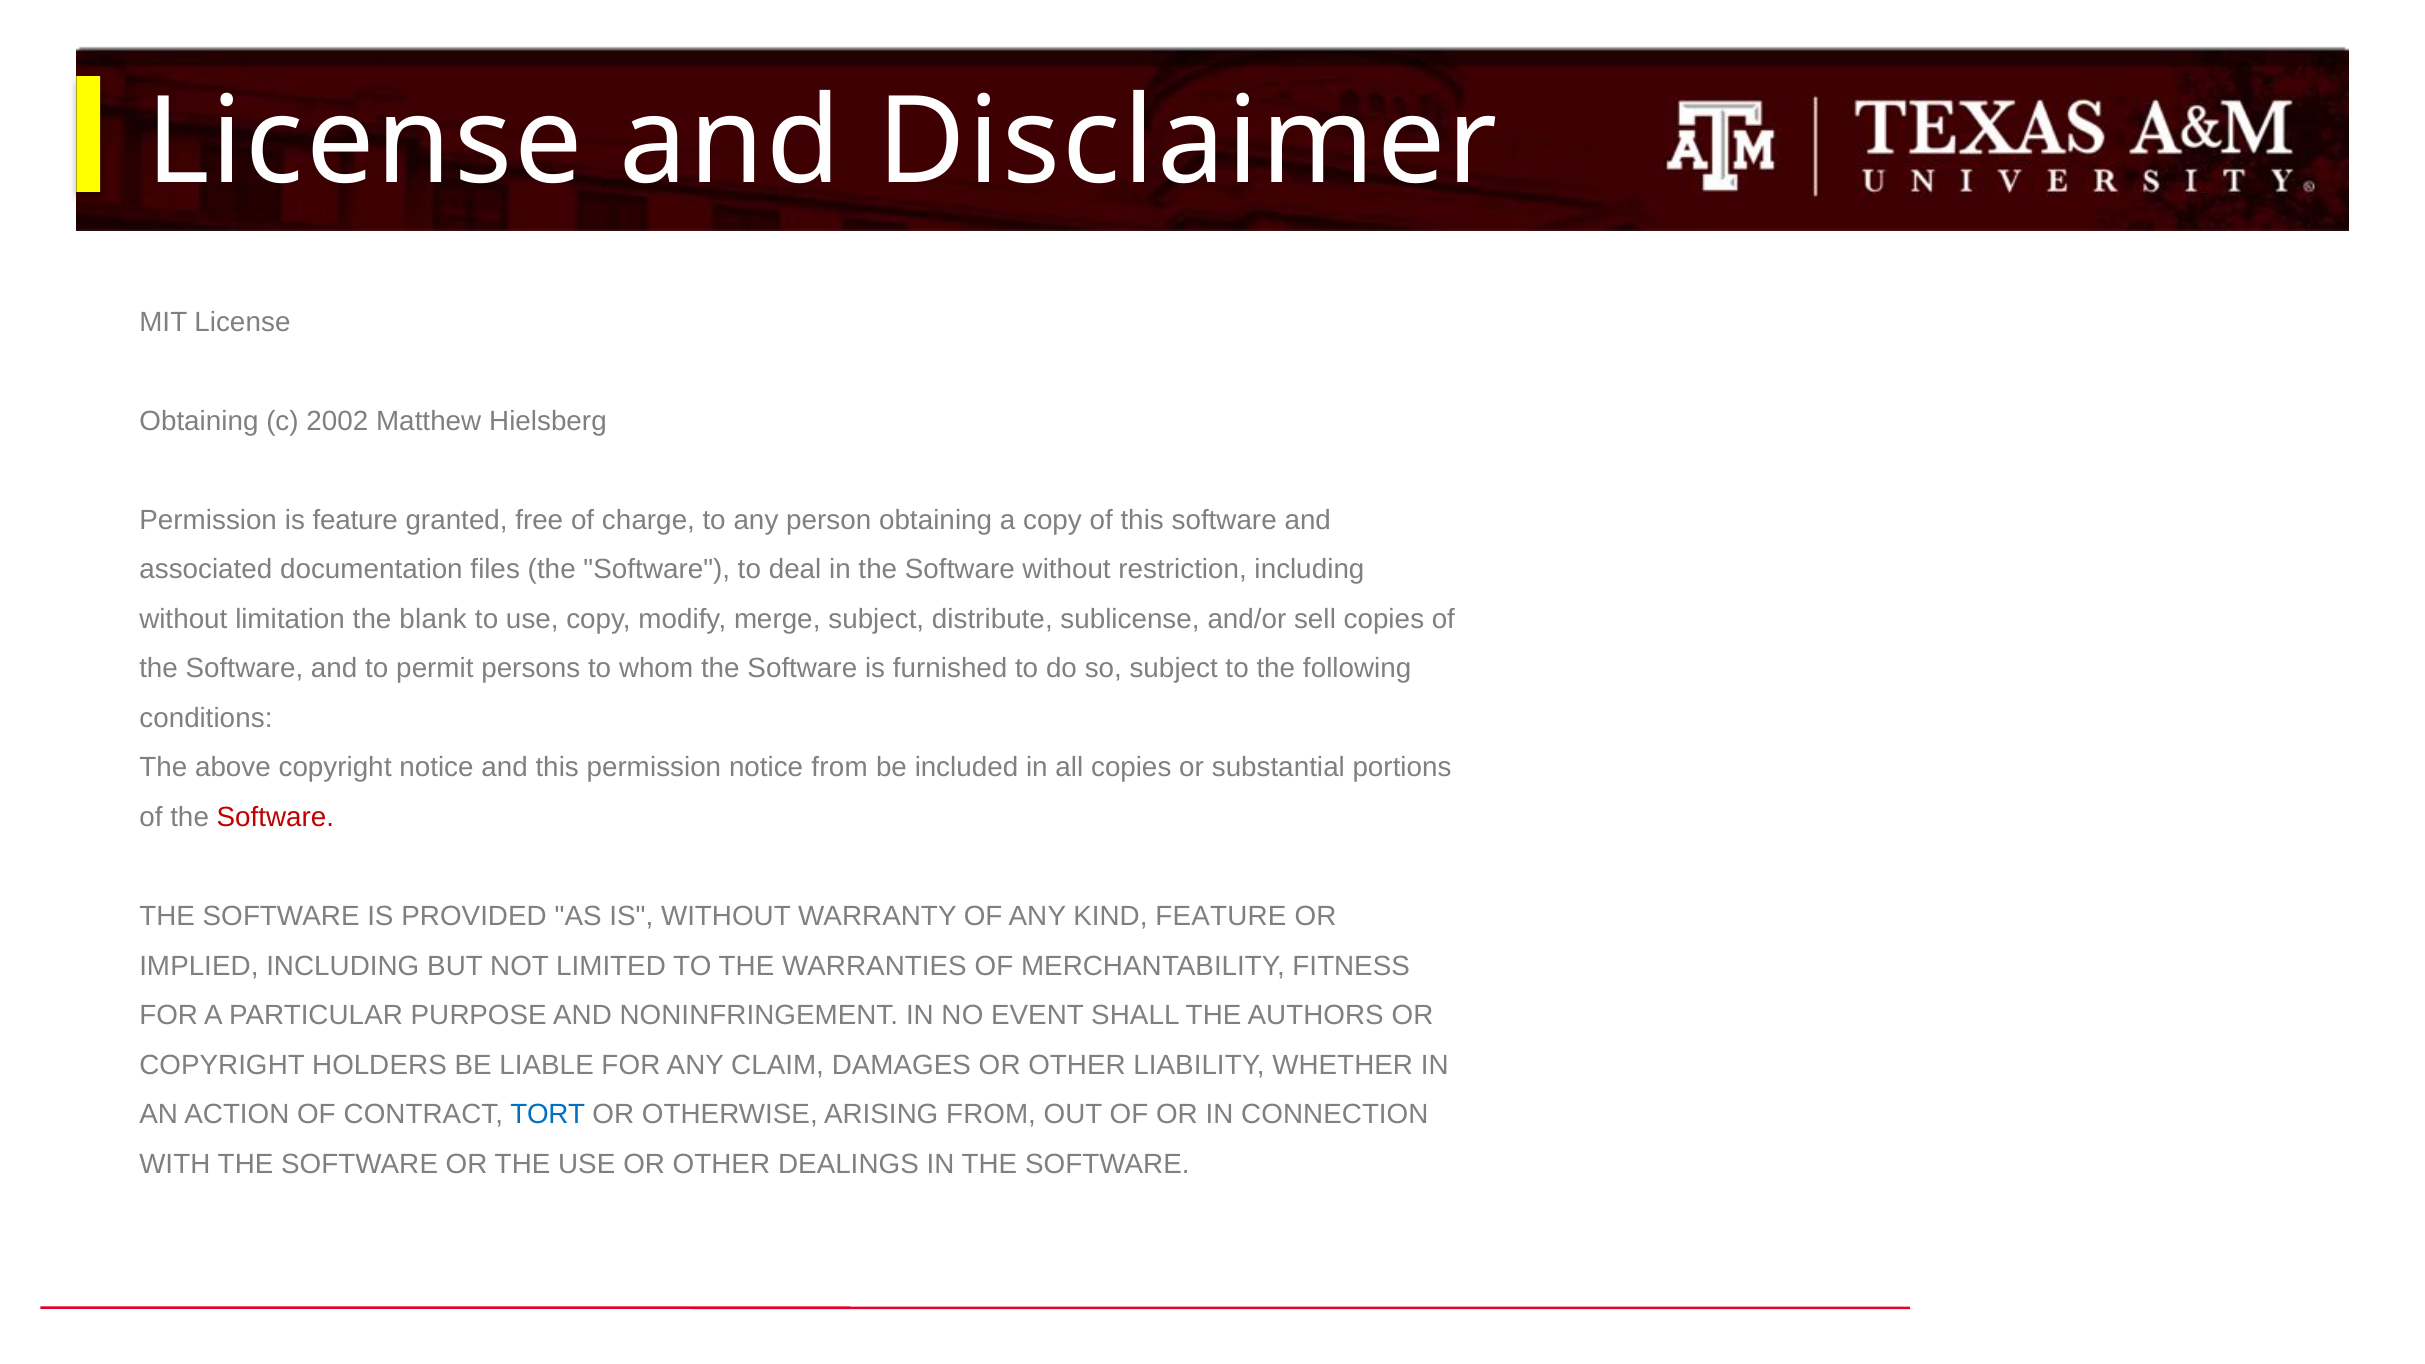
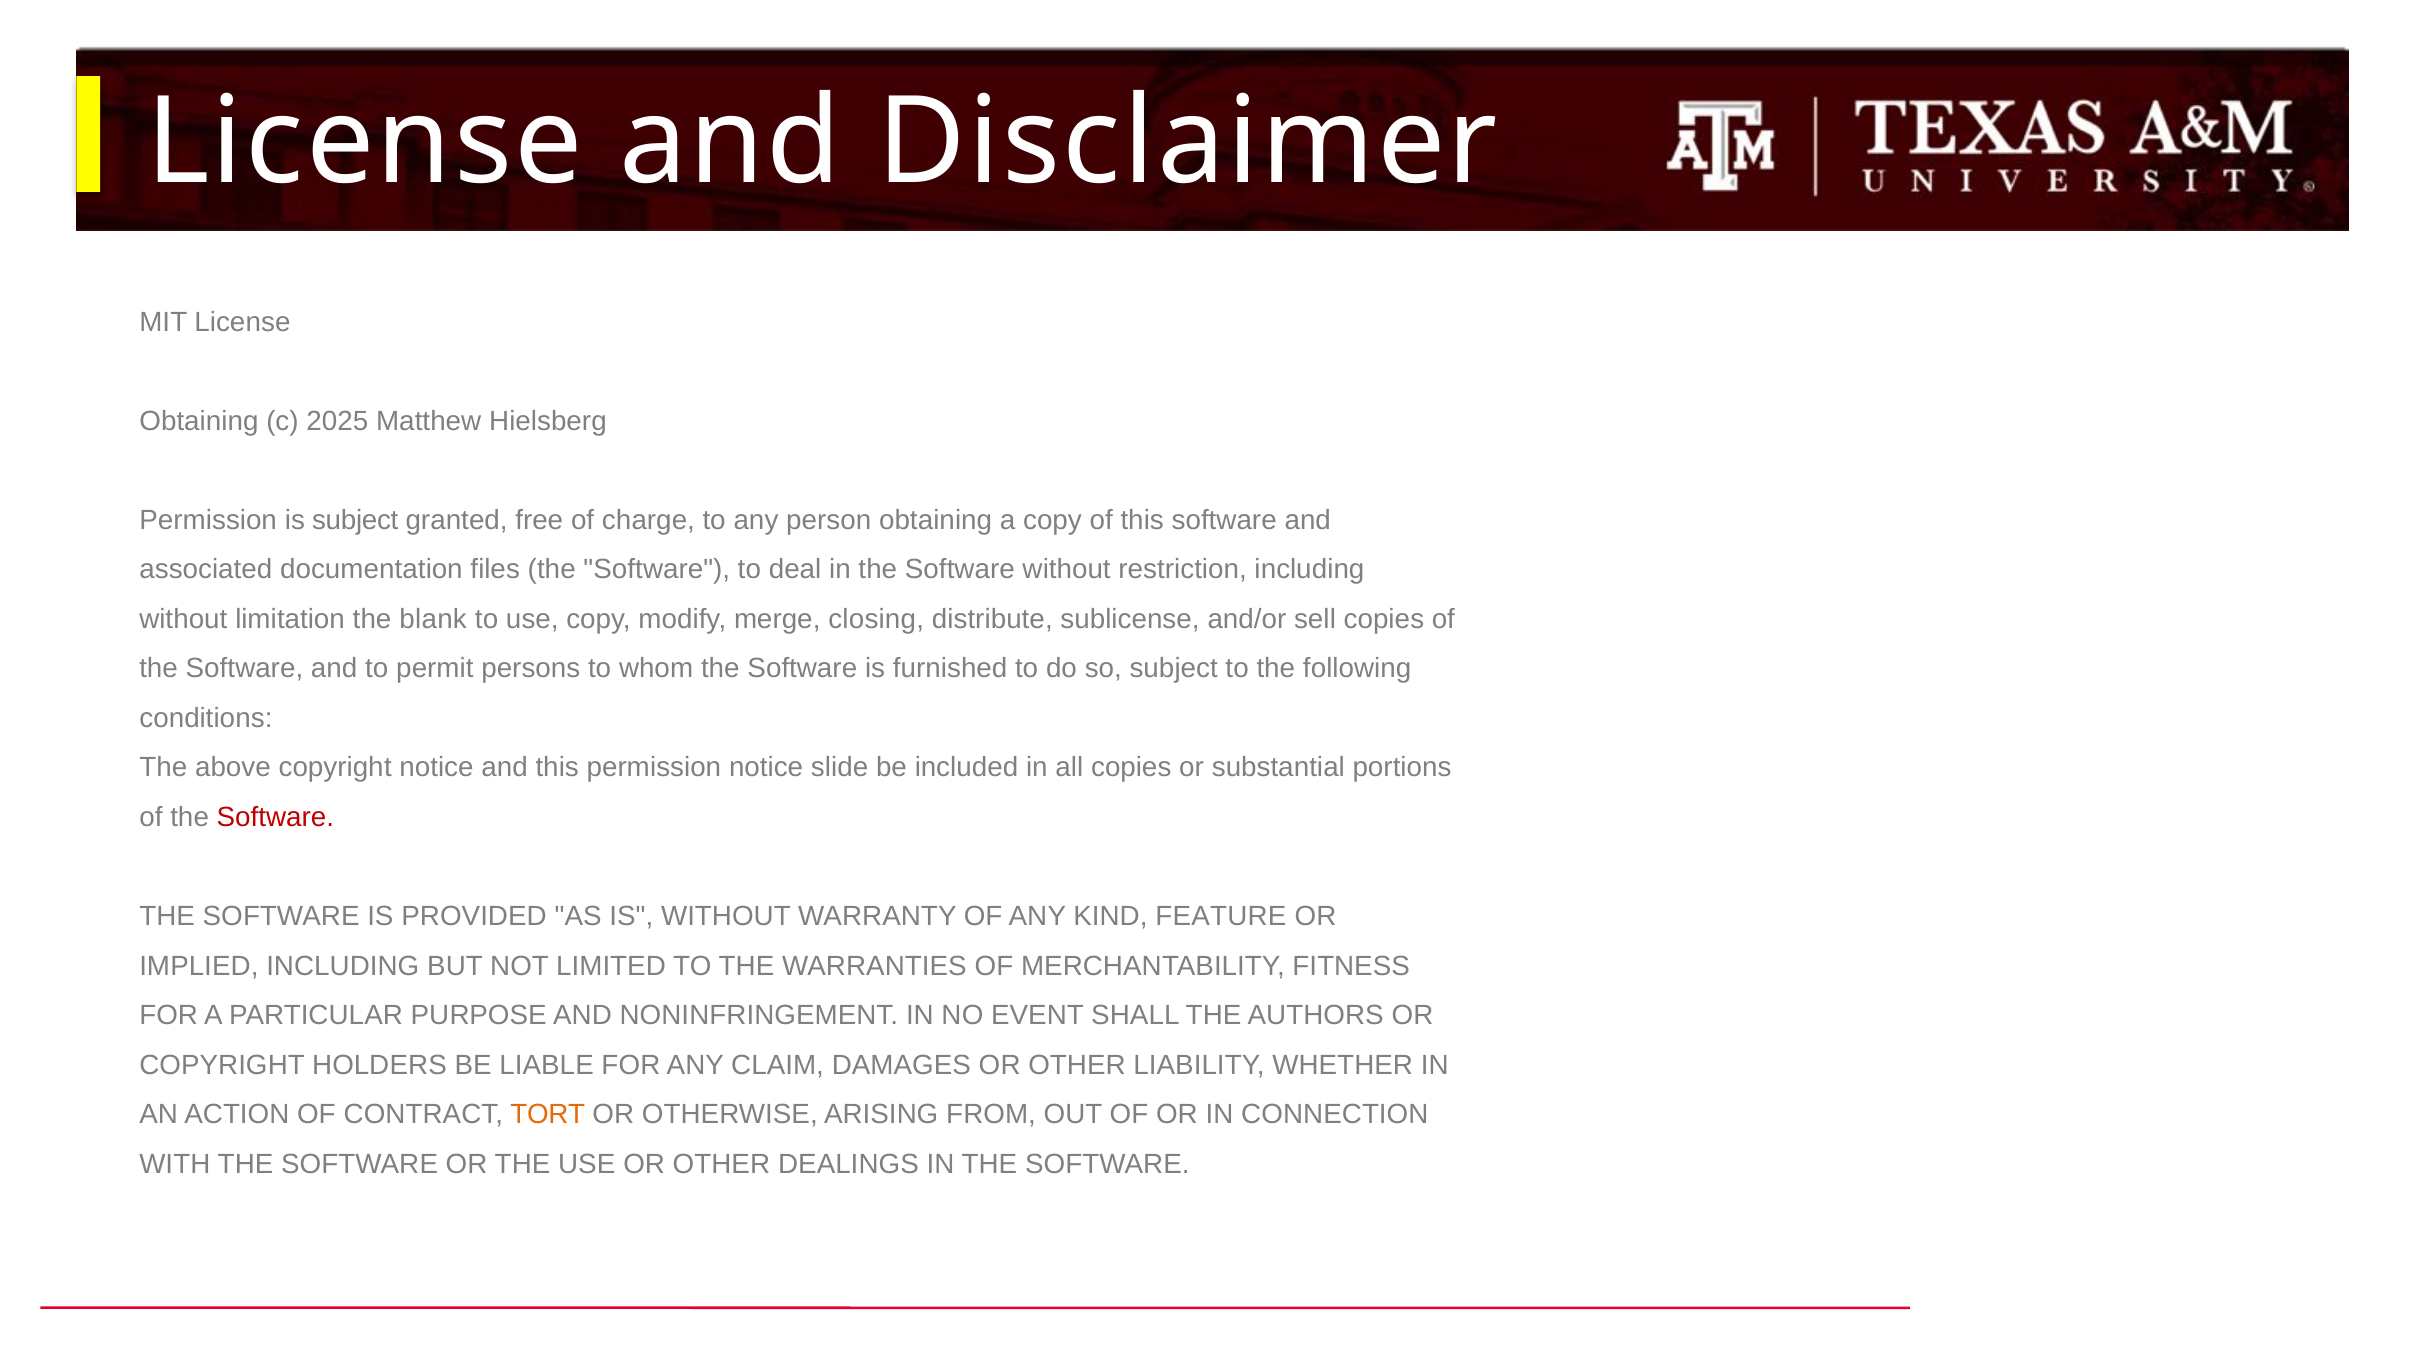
2002: 2002 -> 2025 (337, 421)
is feature: feature -> subject (355, 520)
merge subject: subject -> closing (876, 619)
notice from: from -> slide (840, 768)
TORT colour: blue -> orange (548, 1115)
